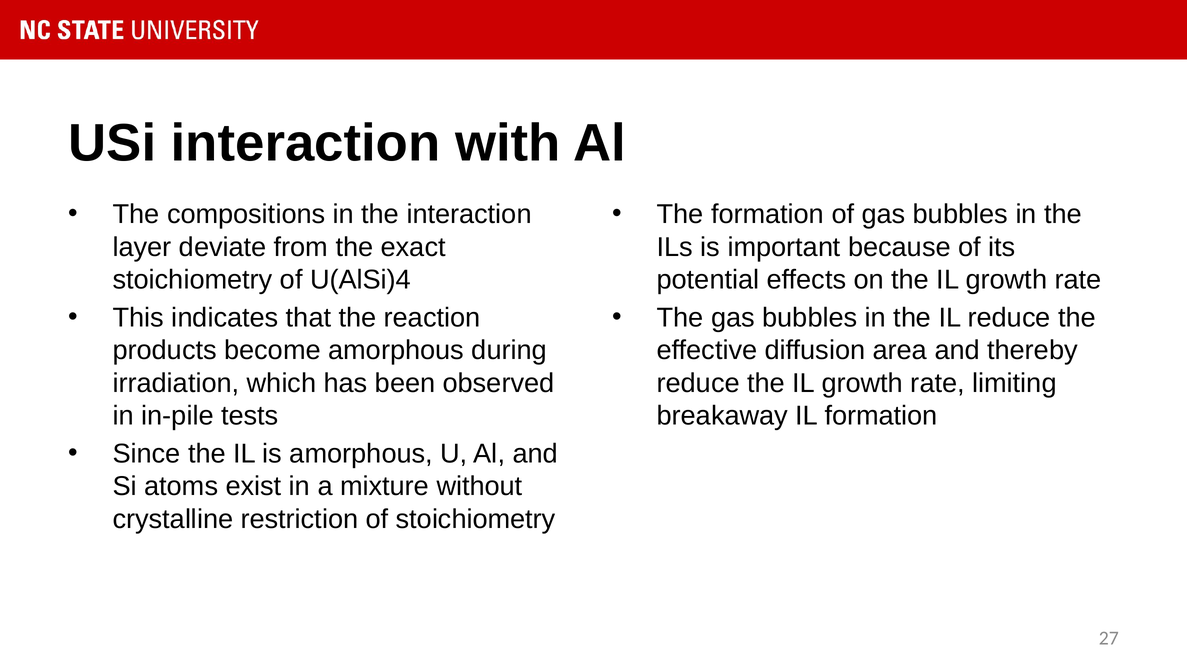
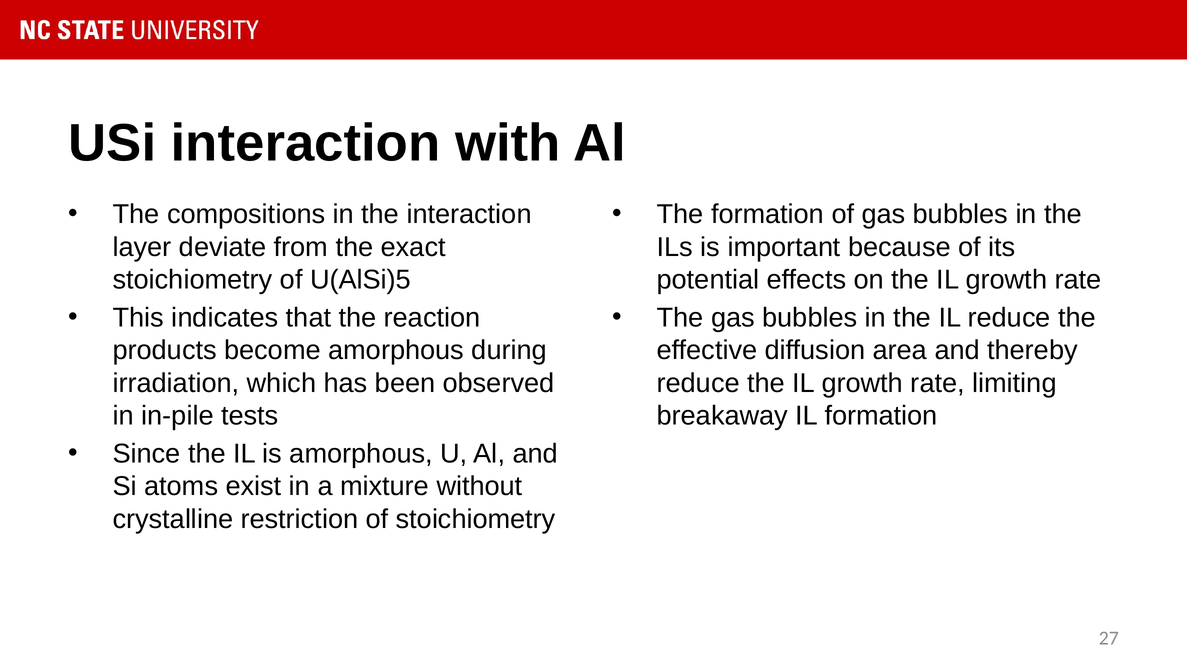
U(AlSi)4: U(AlSi)4 -> U(AlSi)5 (361, 280)
